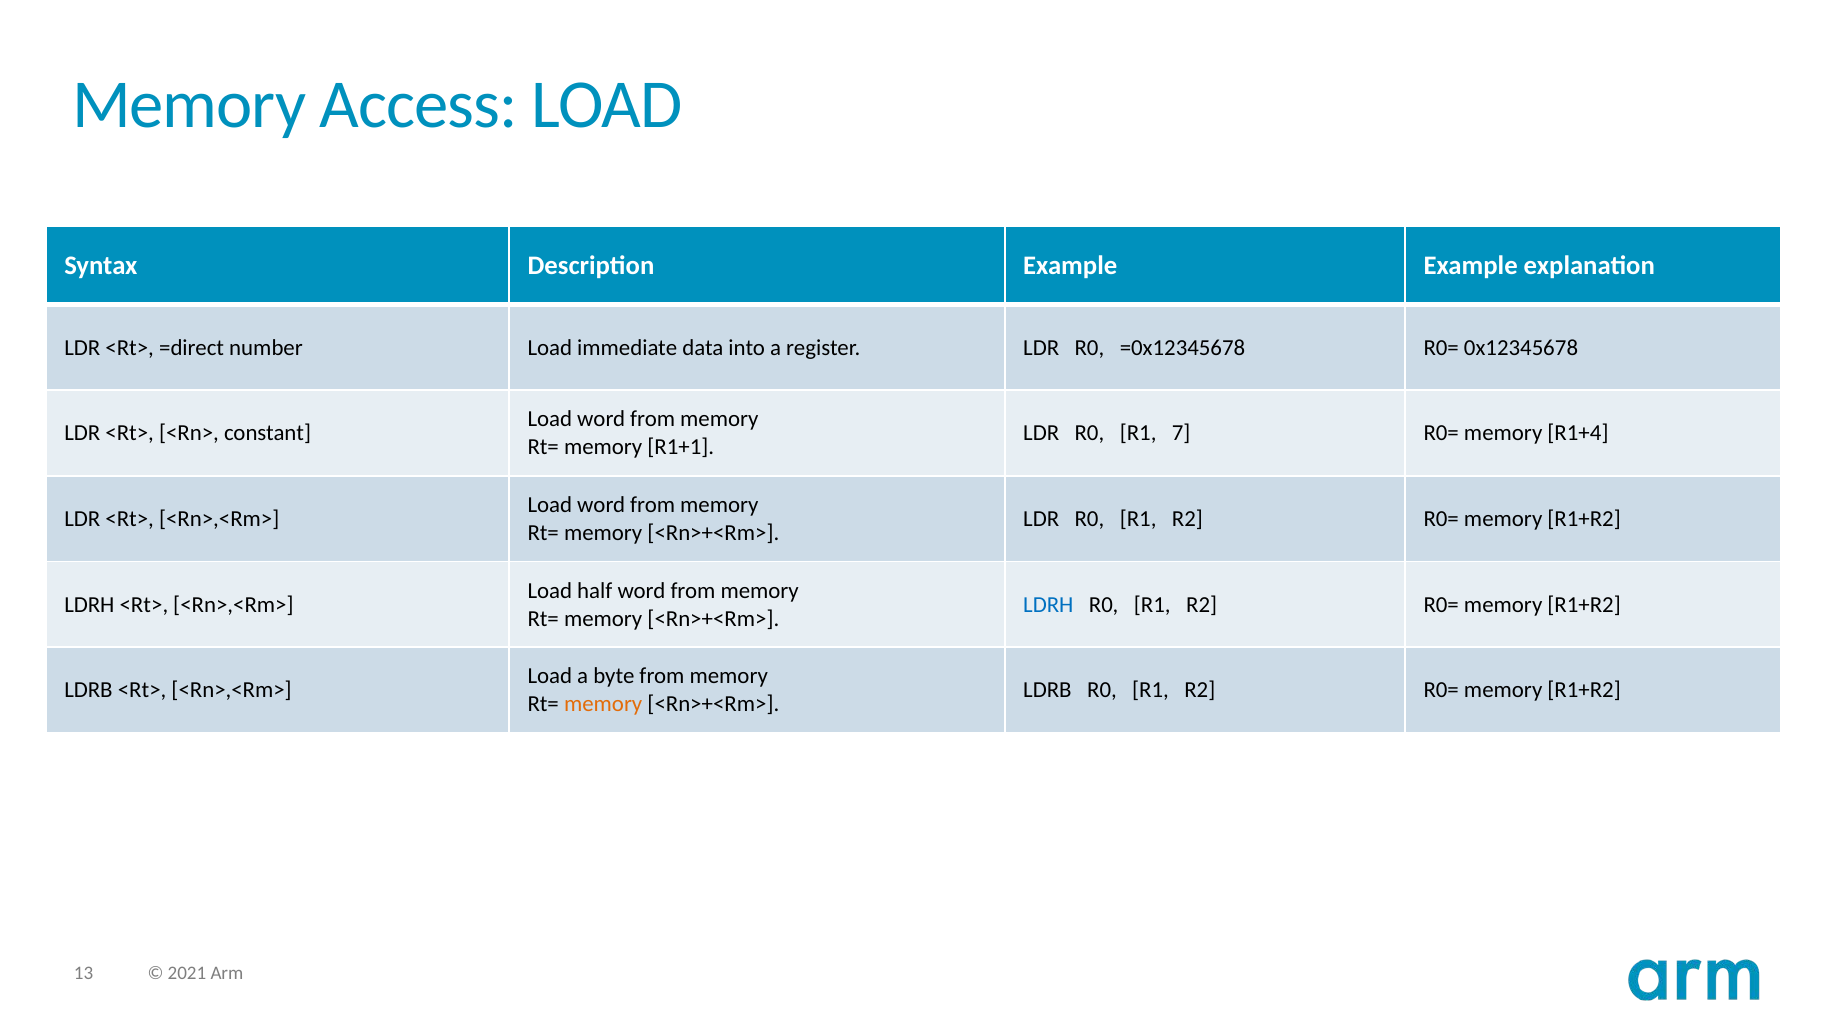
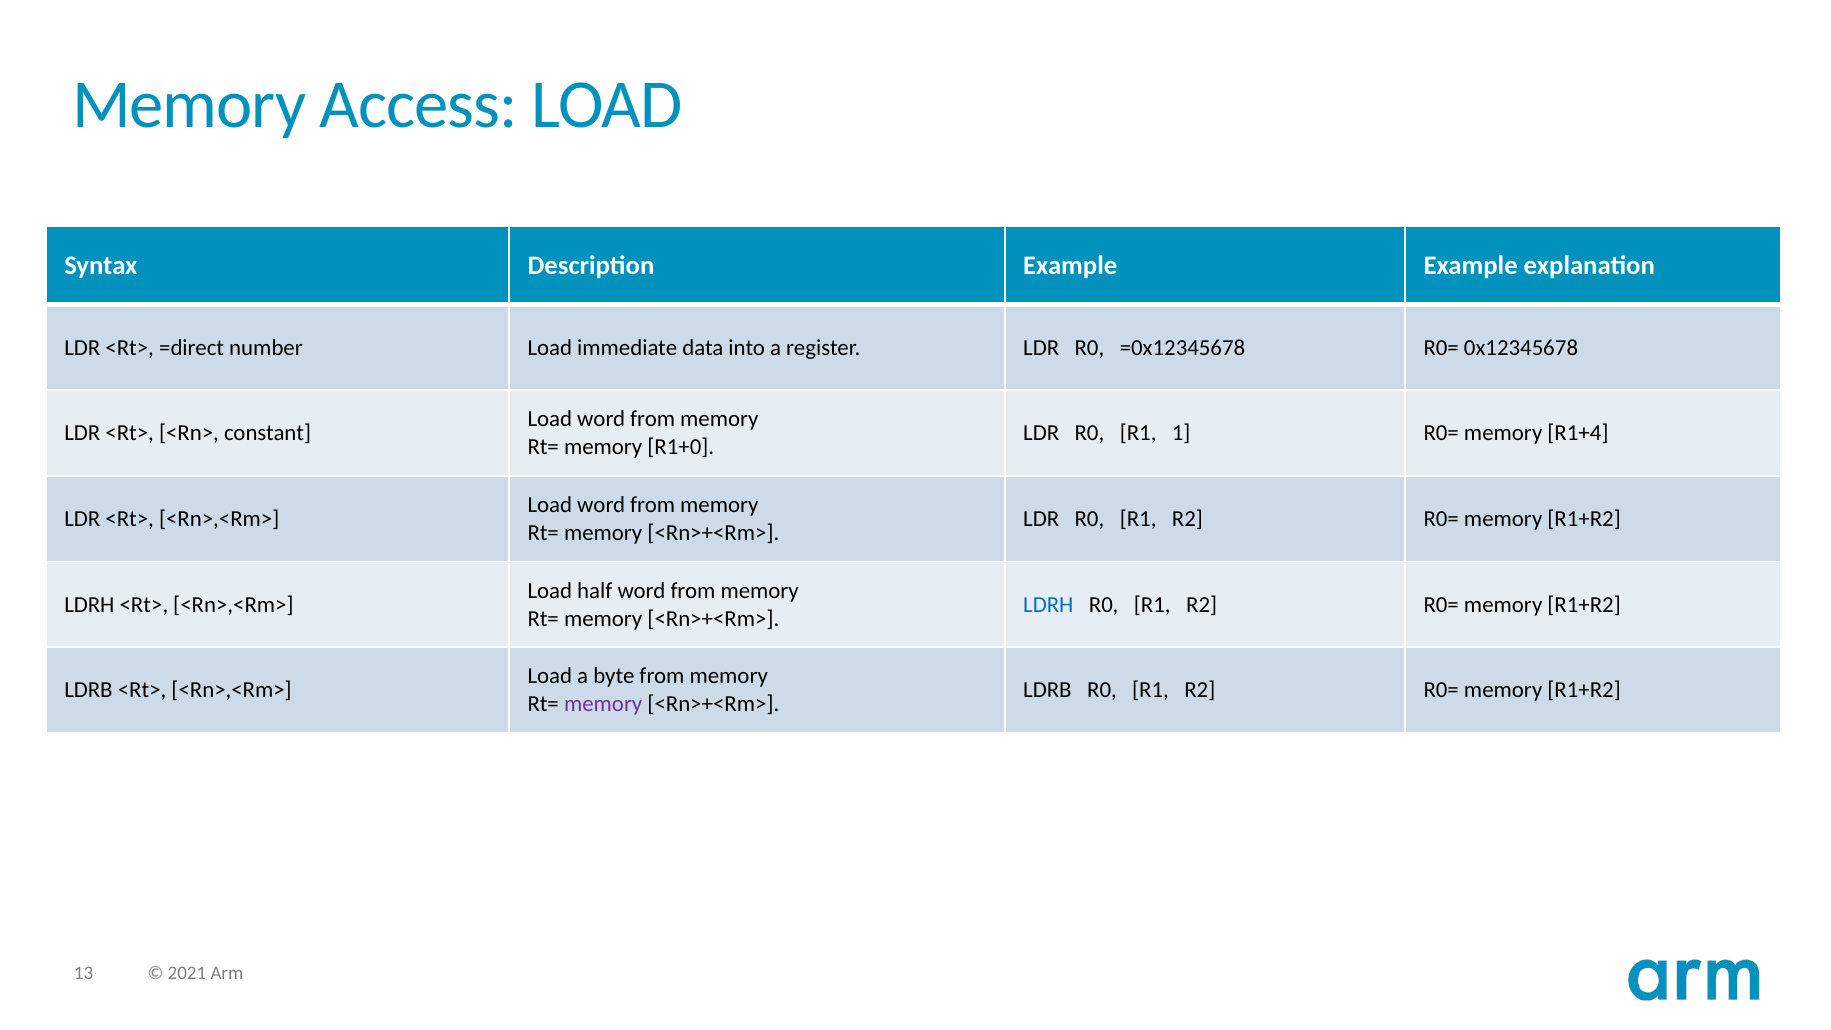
7: 7 -> 1 (1181, 433)
R1+1: R1+1 -> R1+0 (681, 447)
memory colour: orange -> purple (603, 704)
